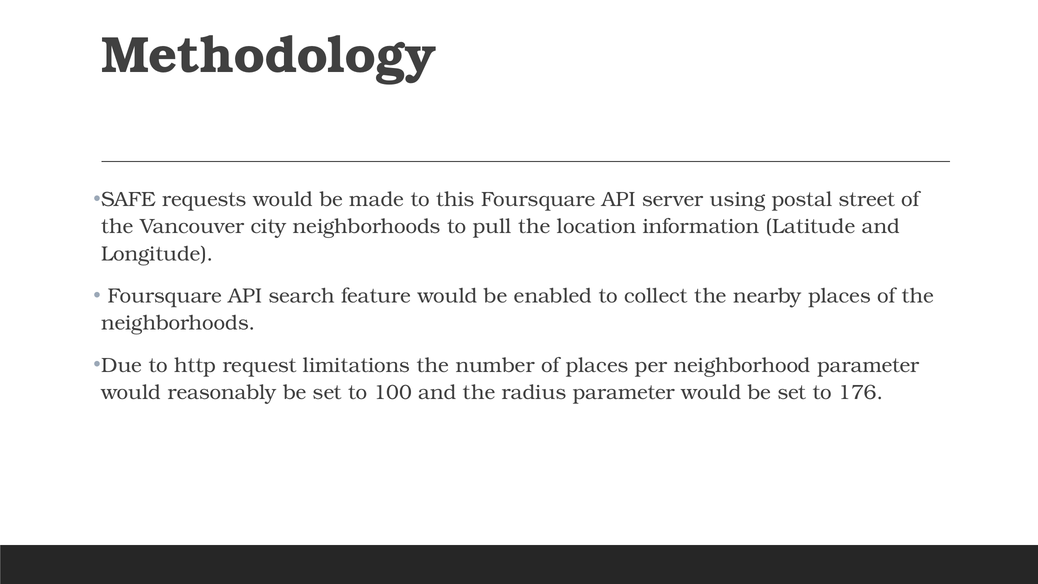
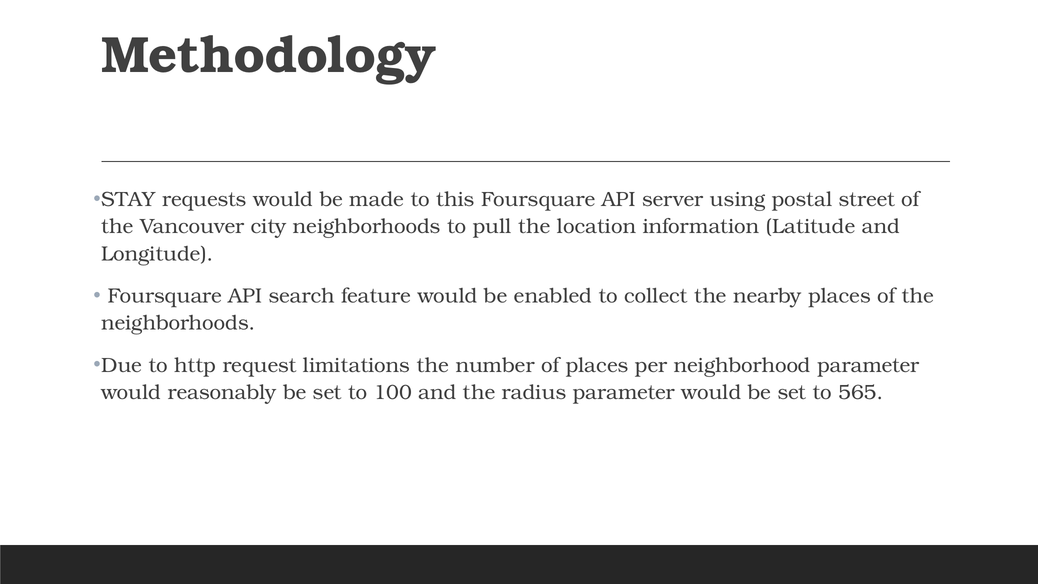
SAFE: SAFE -> STAY (128, 200)
176: 176 -> 565 (861, 392)
